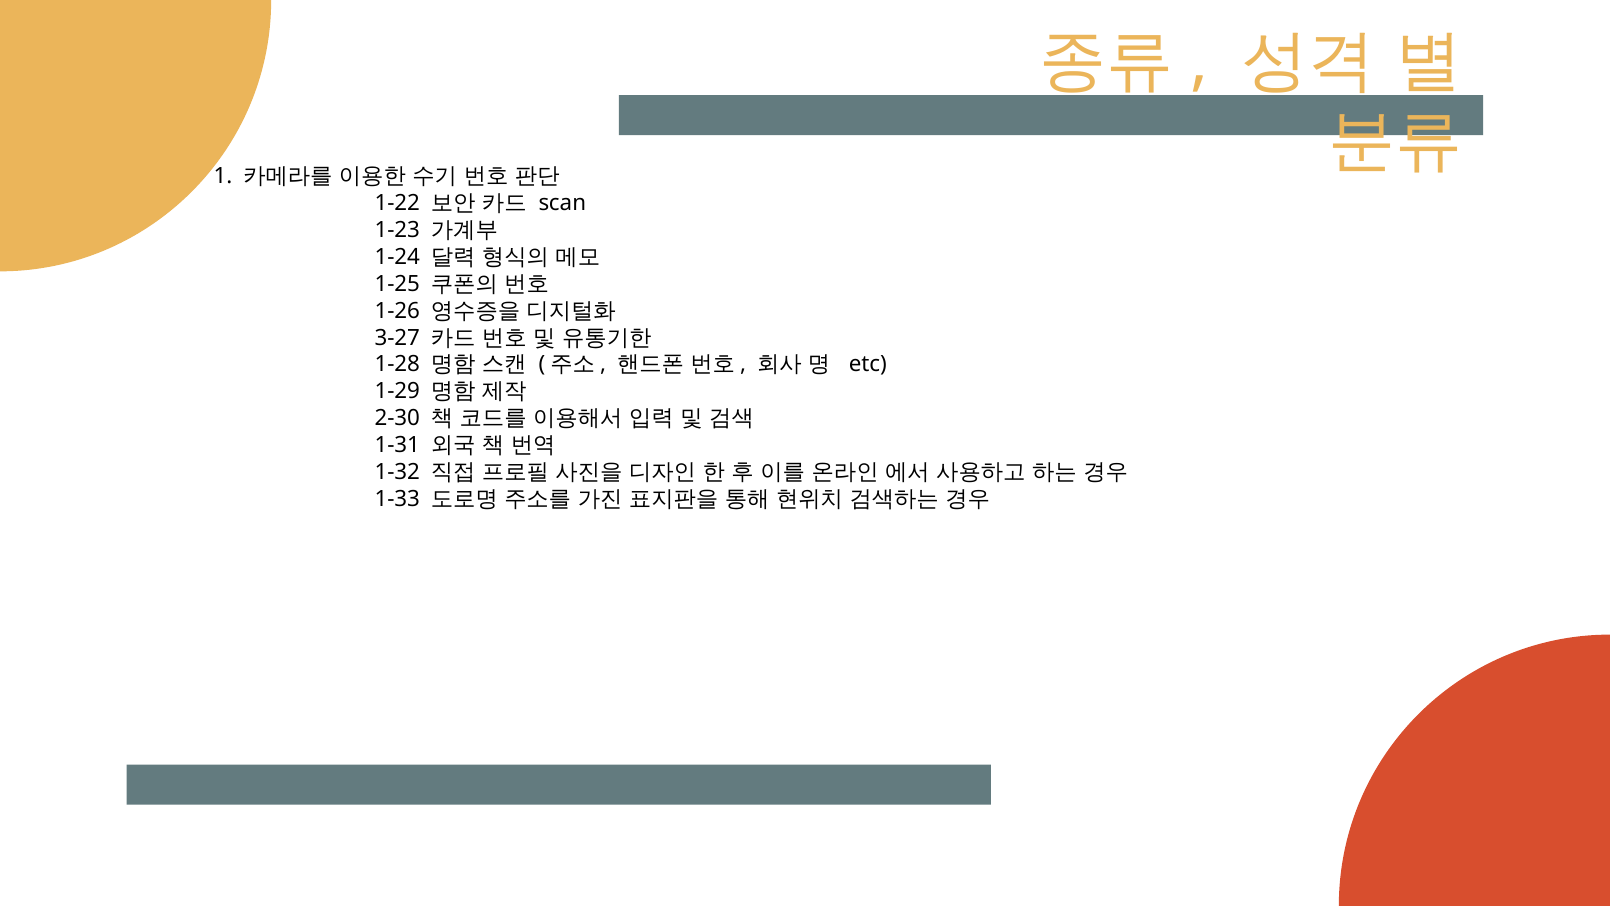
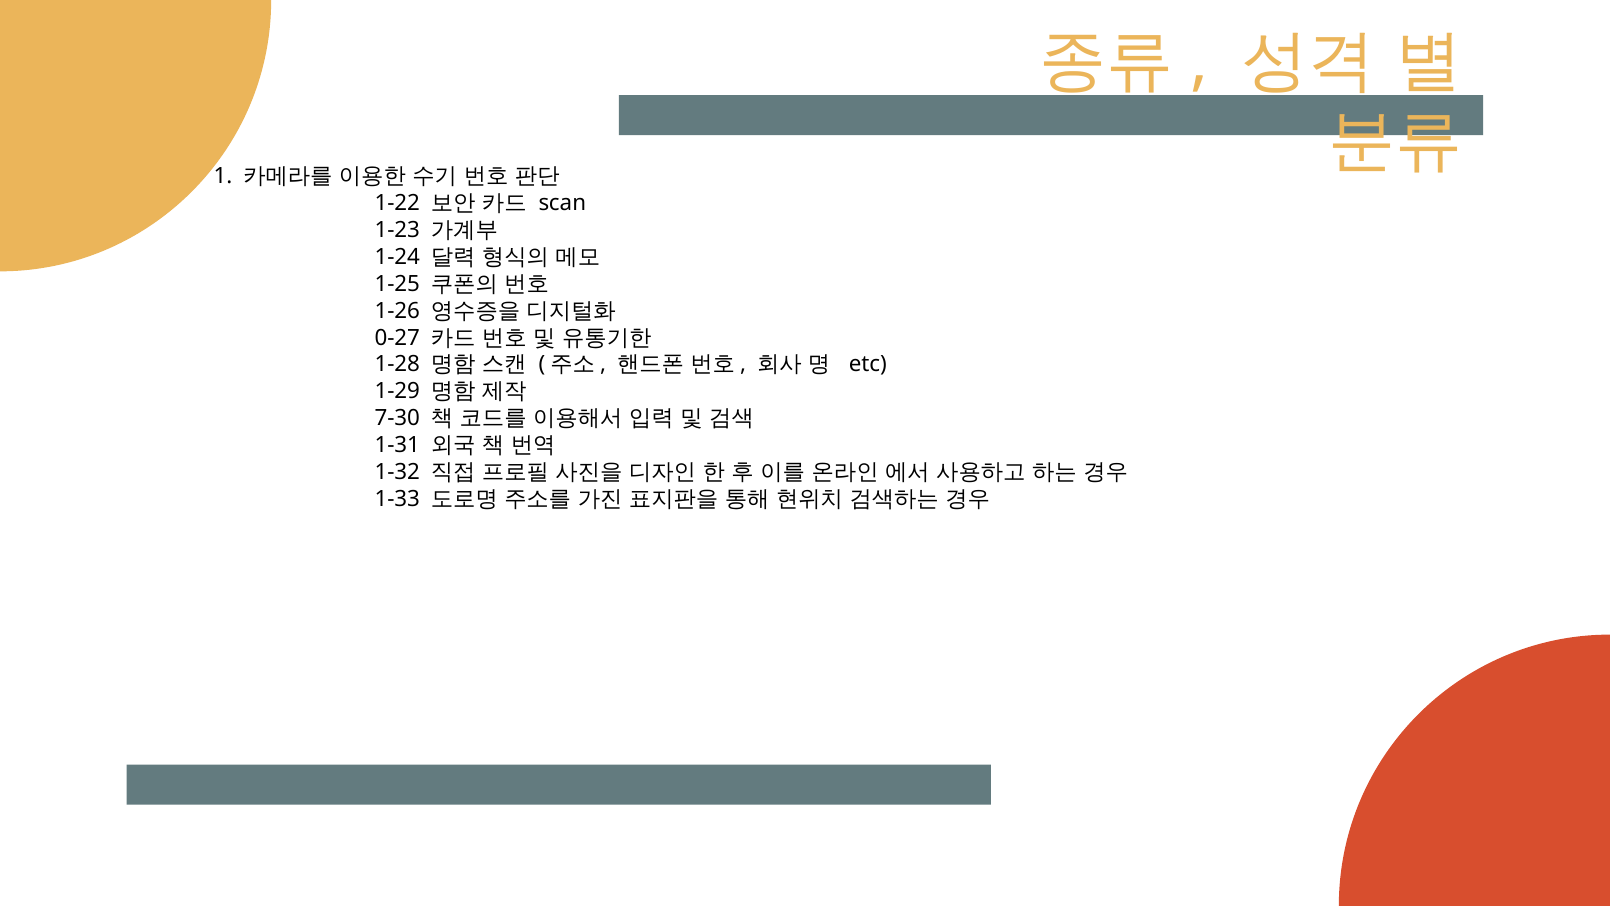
3-27: 3-27 -> 0-27 (397, 337)
2-30: 2-30 -> 7-30 (397, 418)
